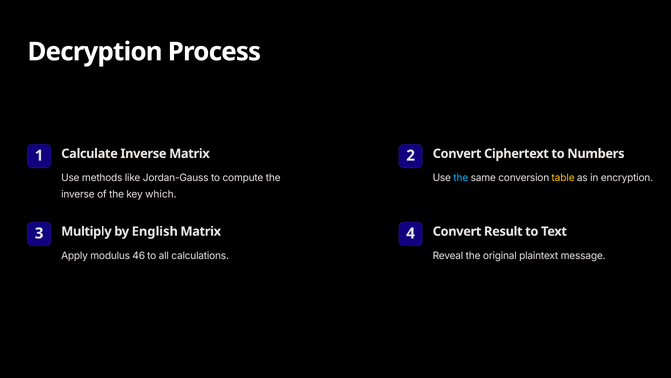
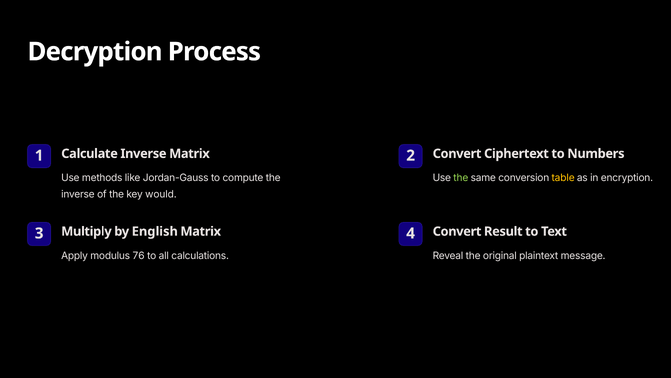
the colour: light blue -> light green (461, 178)
which: which -> would (161, 194)
46: 46 -> 76 (139, 255)
